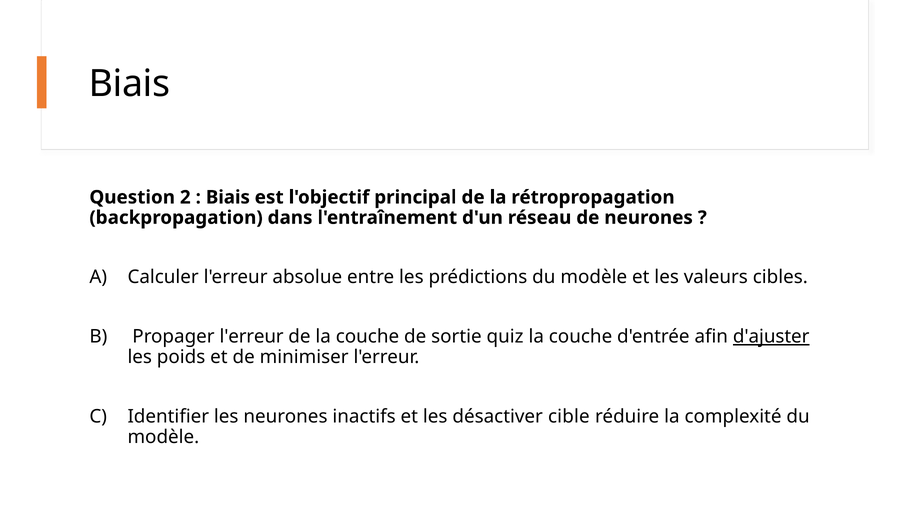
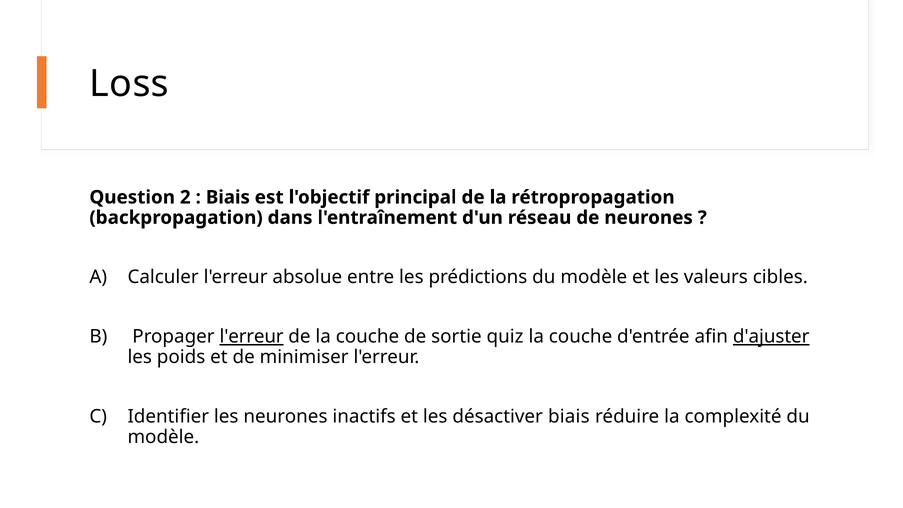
Biais: Biais -> Loss (129, 84)
l'erreur underline: none -> present (252, 337)
désactiver cible: cible -> biais (569, 417)
